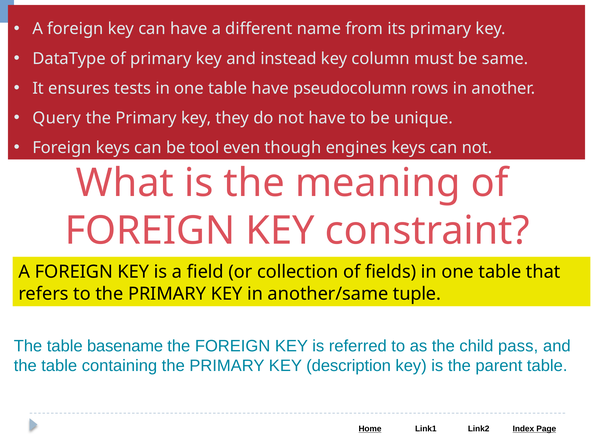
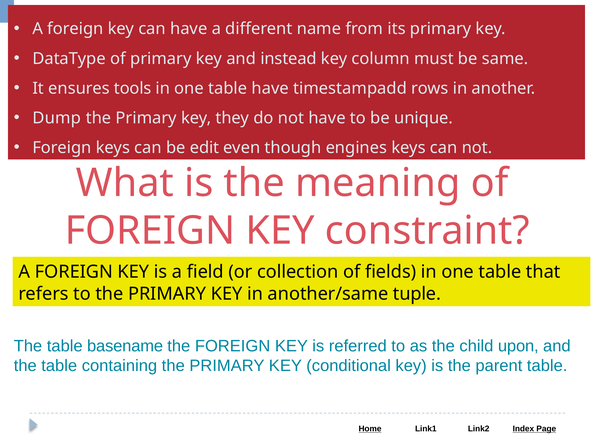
tests: tests -> tools (133, 88)
pseudocolumn: pseudocolumn -> timestampadd (350, 88)
Query: Query -> Dump (57, 118)
tool: tool -> edit (204, 148)
pass: pass -> upon (518, 346)
description: description -> conditional (349, 366)
